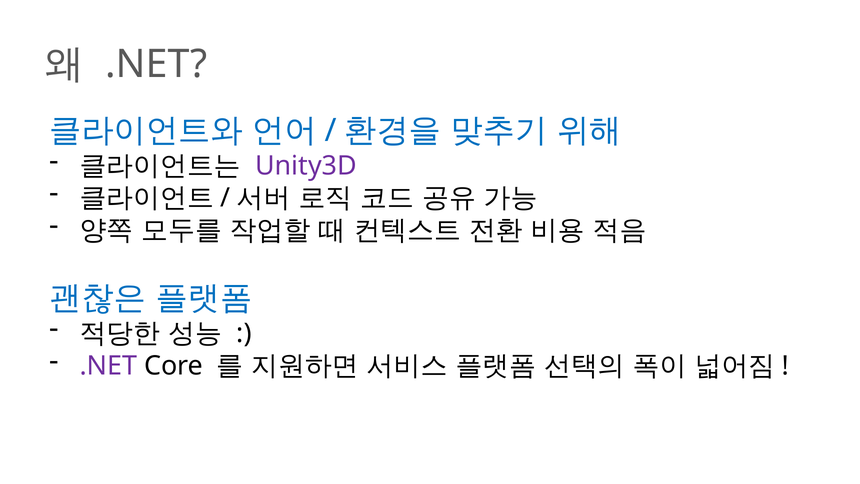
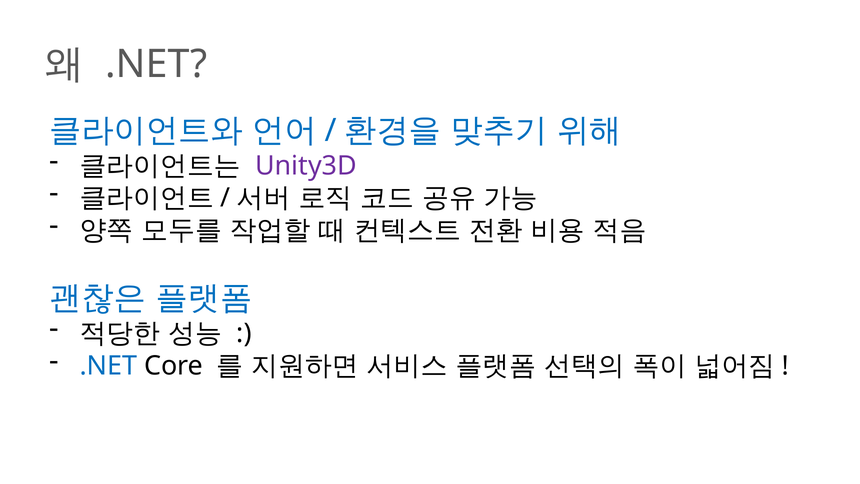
.NET colour: purple -> blue (108, 366)
